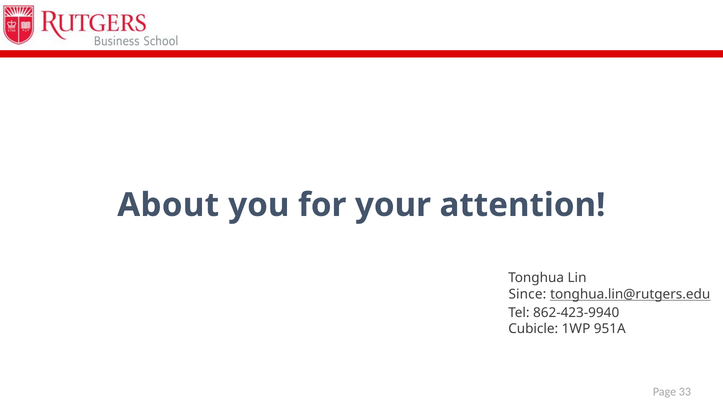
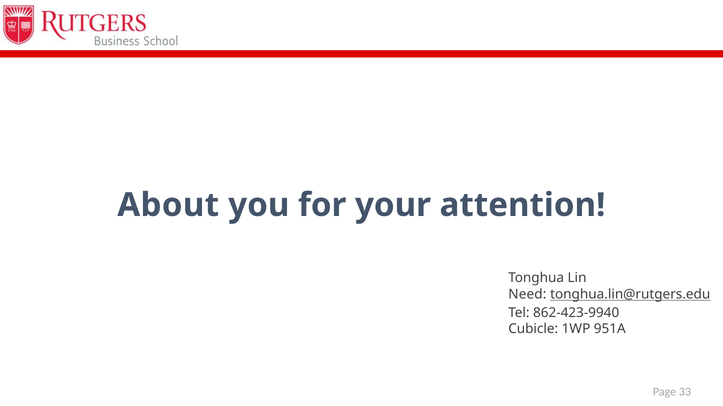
Since: Since -> Need (527, 295)
